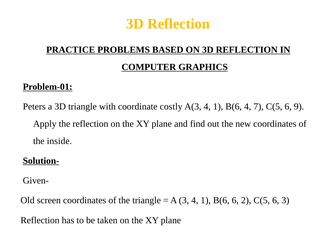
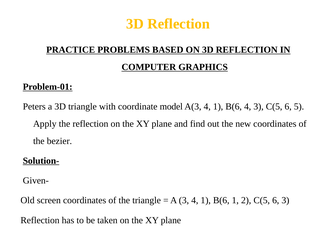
costly: costly -> model (171, 107)
4 7: 7 -> 3 (259, 107)
9: 9 -> 5 (299, 107)
inside: inside -> bezier (59, 141)
B(6 6: 6 -> 1 (235, 200)
